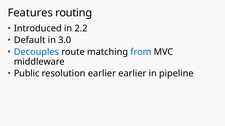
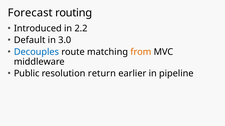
Features: Features -> Forecast (30, 13)
from colour: blue -> orange (141, 52)
resolution earlier: earlier -> return (102, 74)
